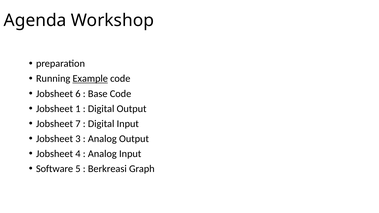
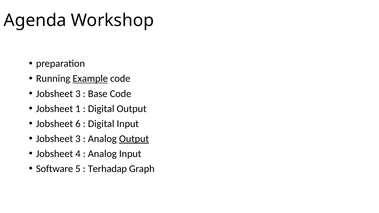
6: 6 -> 3 (78, 94)
7: 7 -> 6 (78, 124)
Output underline: none -> present (134, 139)
Berkreasi: Berkreasi -> Terhadap (107, 169)
